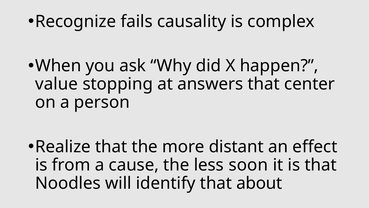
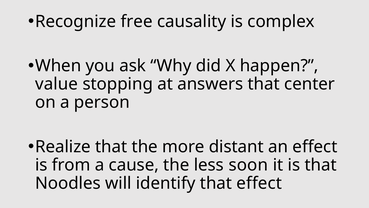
fails: fails -> free (137, 21)
that about: about -> effect (259, 183)
